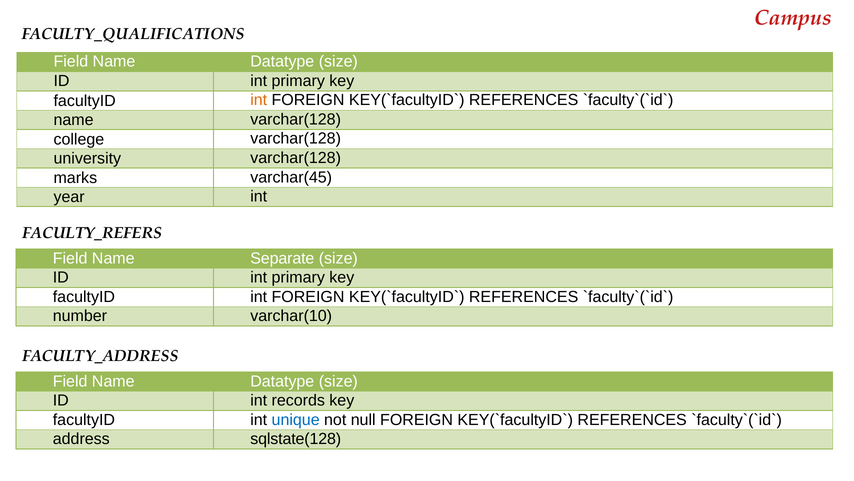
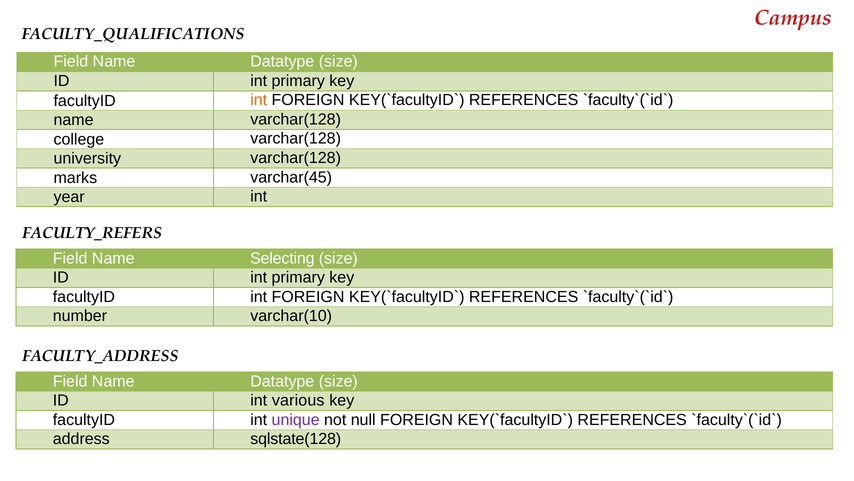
Separate: Separate -> Selecting (282, 258)
records: records -> various (298, 400)
unique colour: blue -> purple (296, 419)
